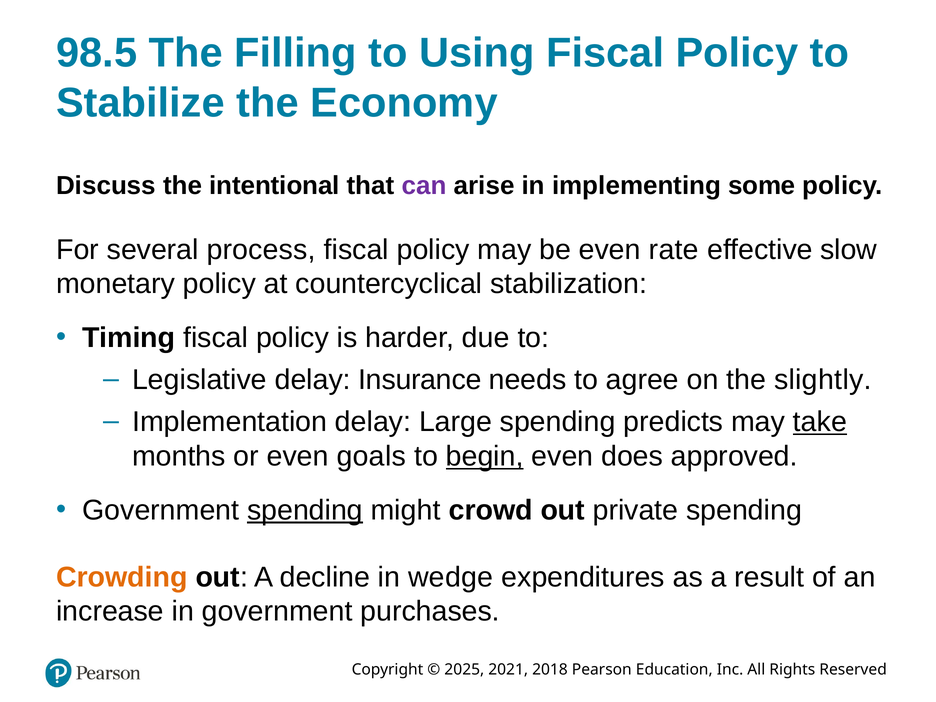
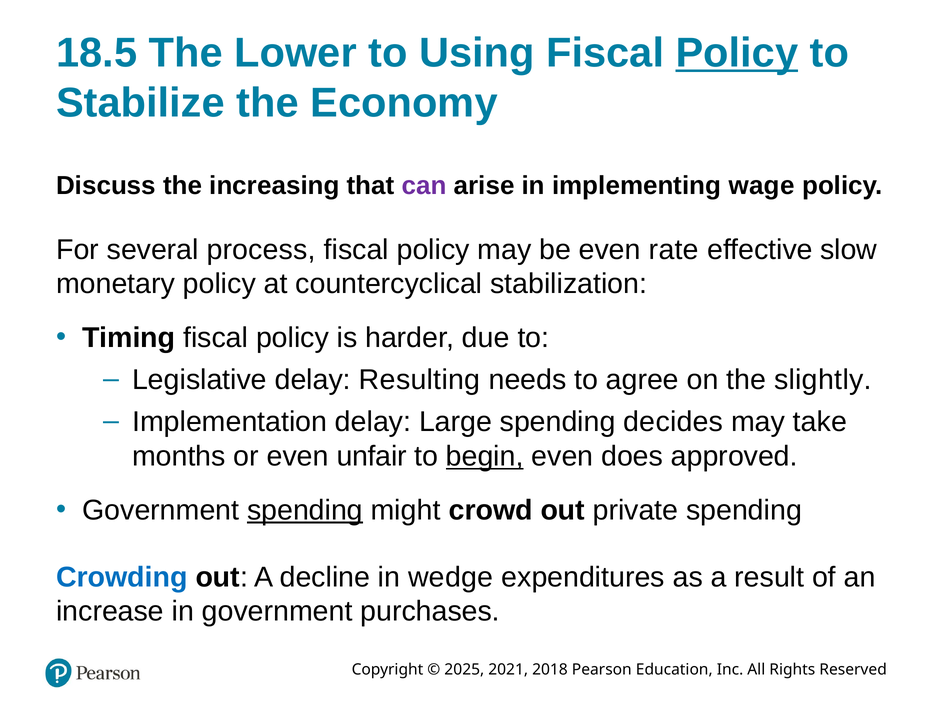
98.5: 98.5 -> 18.5 (97, 53)
Filling: Filling -> Lower (295, 53)
Policy underline: none -> present (737, 53)
intentional: intentional -> increasing (274, 186)
some: some -> wage (762, 186)
Insurance: Insurance -> Resulting (420, 380)
predicts: predicts -> decides (673, 422)
take underline: present -> none (820, 422)
goals: goals -> unfair (372, 456)
Crowding colour: orange -> blue (122, 577)
